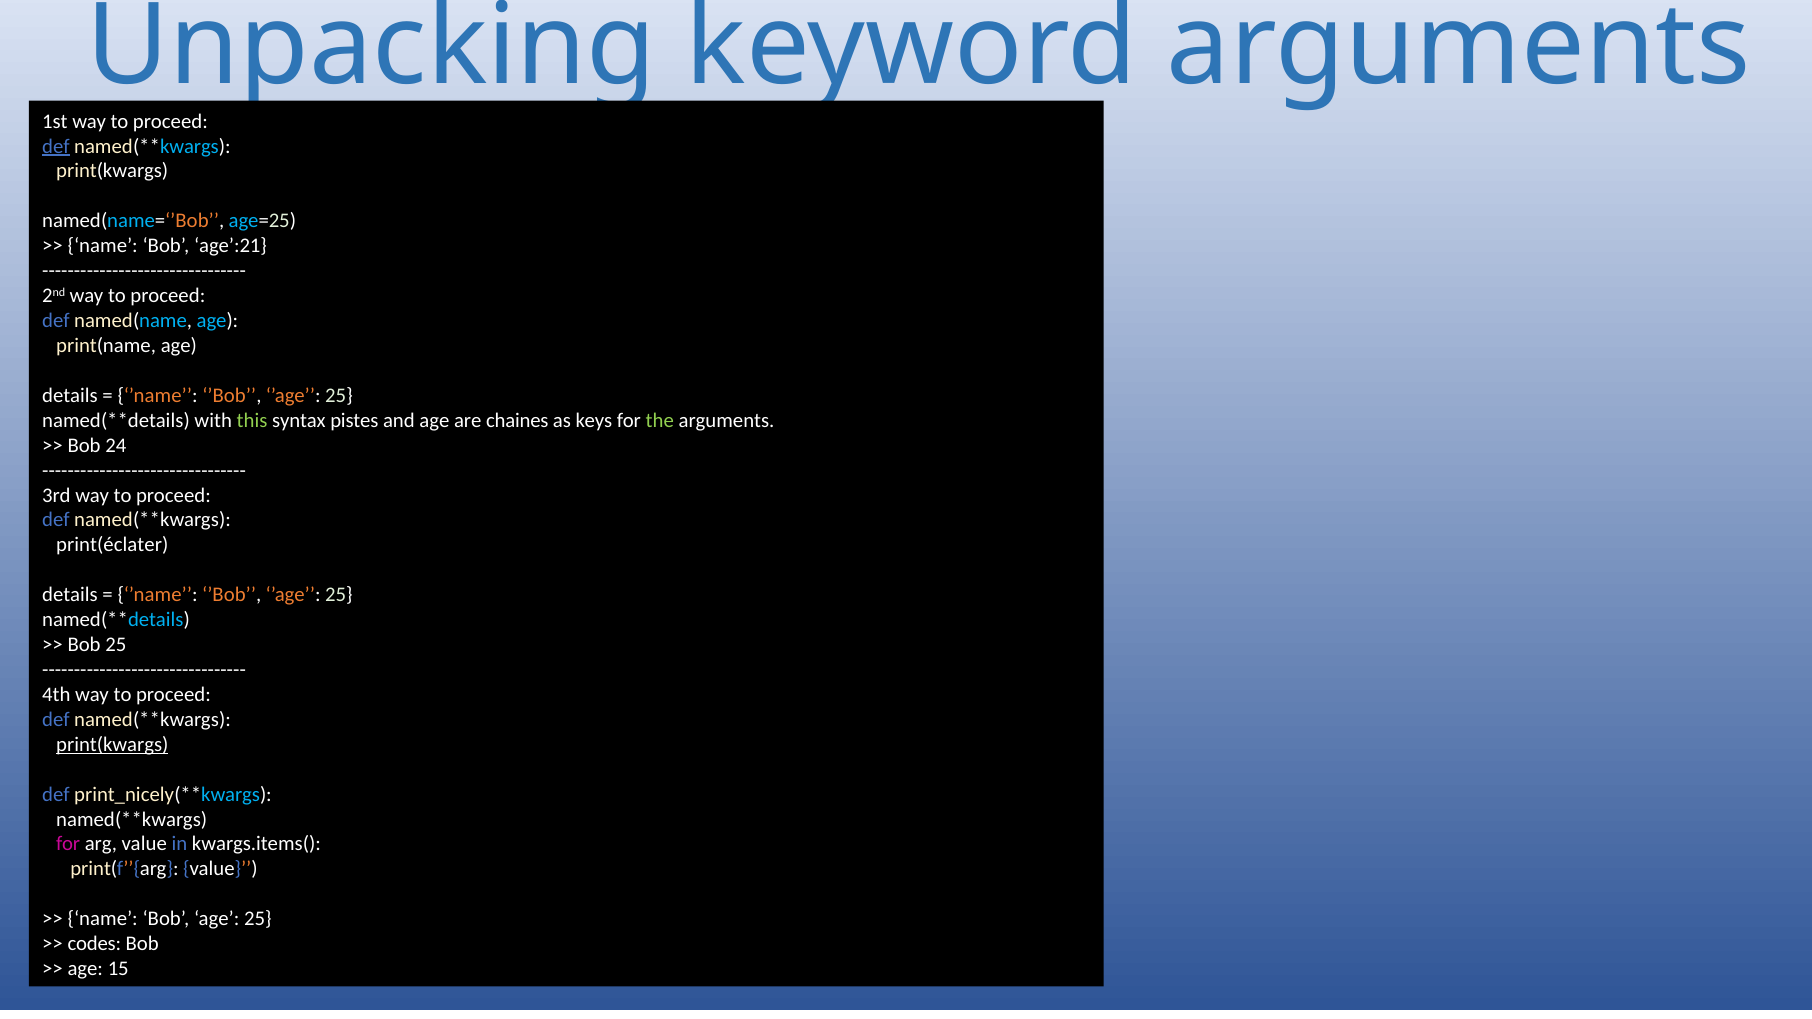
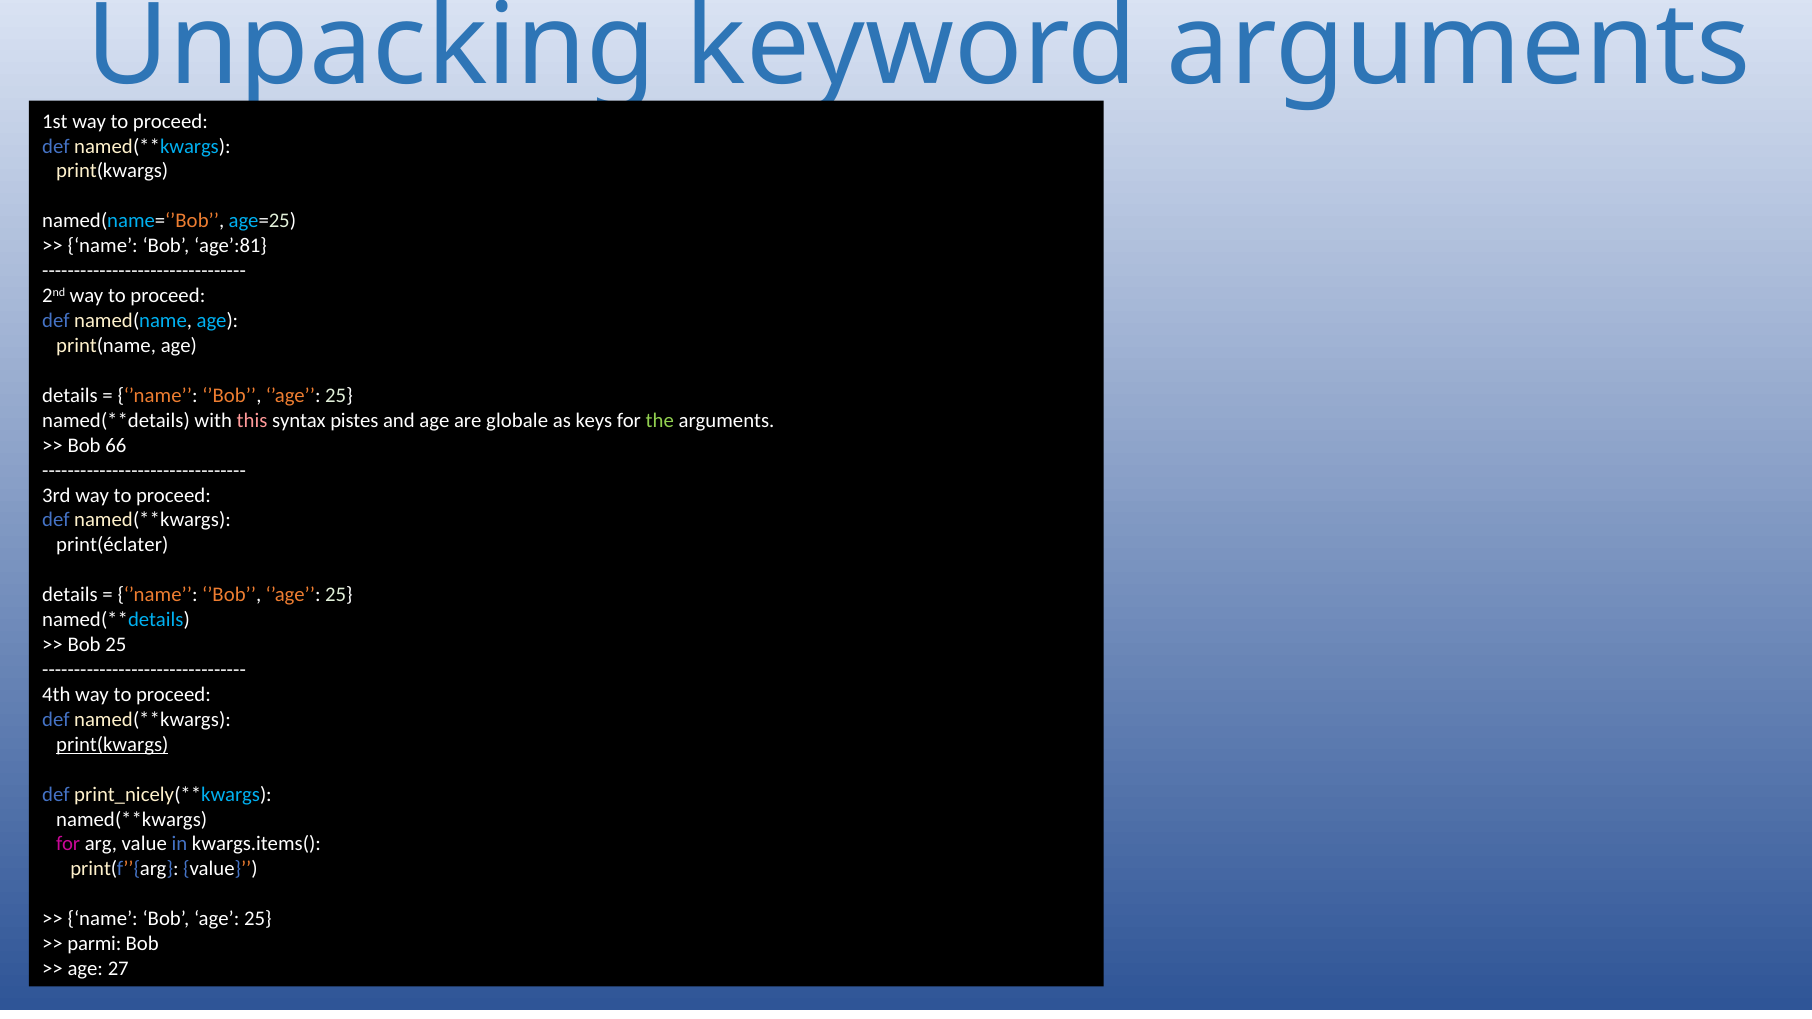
def underline: present -> none (56, 146)
age’:21: age’:21 -> age’:81 (231, 246)
this colour: light green -> pink (252, 420)
chaines: chaines -> globale (517, 420)
24: 24 -> 66 (116, 445)
codes: codes -> parmi (94, 944)
15: 15 -> 27 (118, 969)
